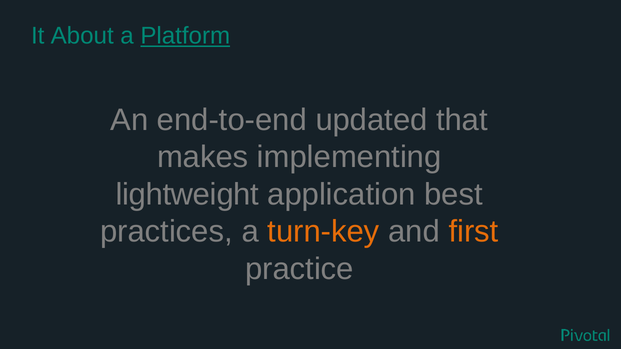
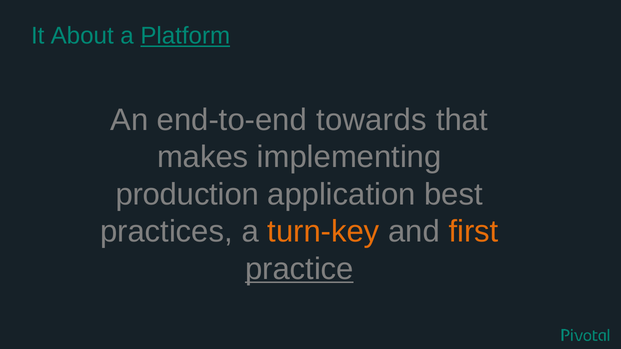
updated: updated -> towards (371, 120)
lightweight: lightweight -> production (187, 195)
practice underline: none -> present (299, 269)
